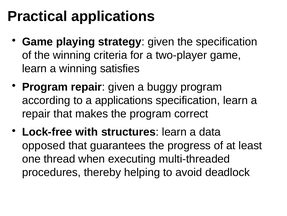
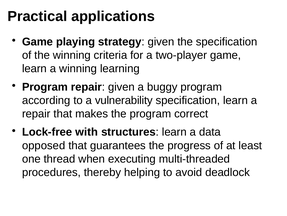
satisfies: satisfies -> learning (120, 68)
a applications: applications -> vulnerability (124, 100)
